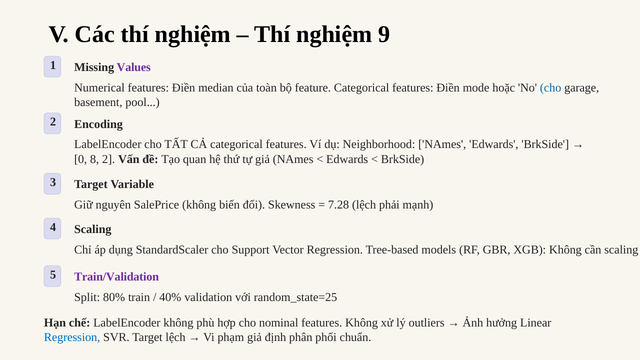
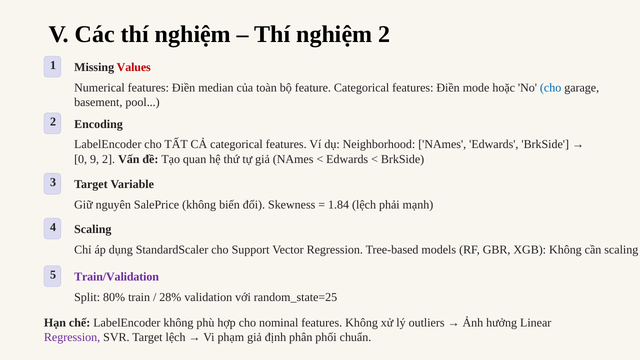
nghiệm 9: 9 -> 2 (384, 34)
Values colour: purple -> red (134, 67)
8: 8 -> 9 (95, 159)
7.28: 7.28 -> 1.84 (339, 205)
40%: 40% -> 28% (170, 297)
Regression colour: blue -> purple (72, 337)
